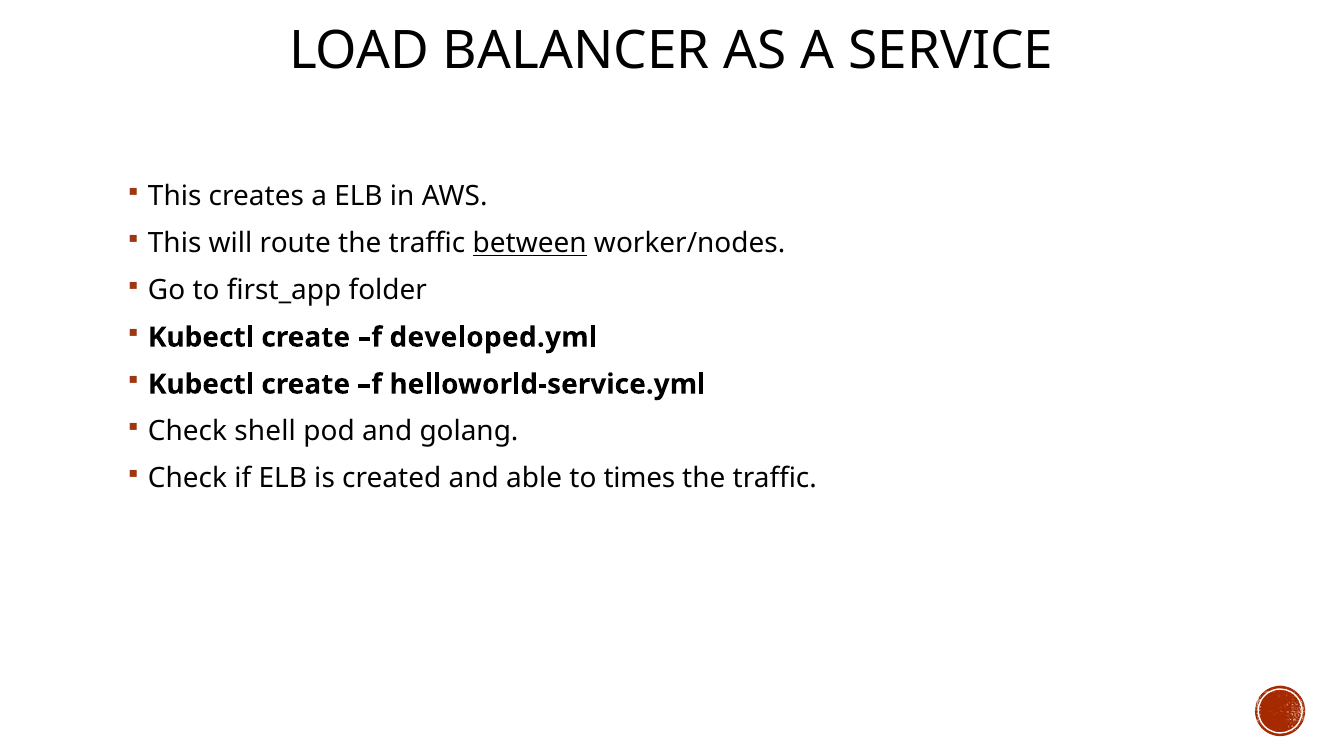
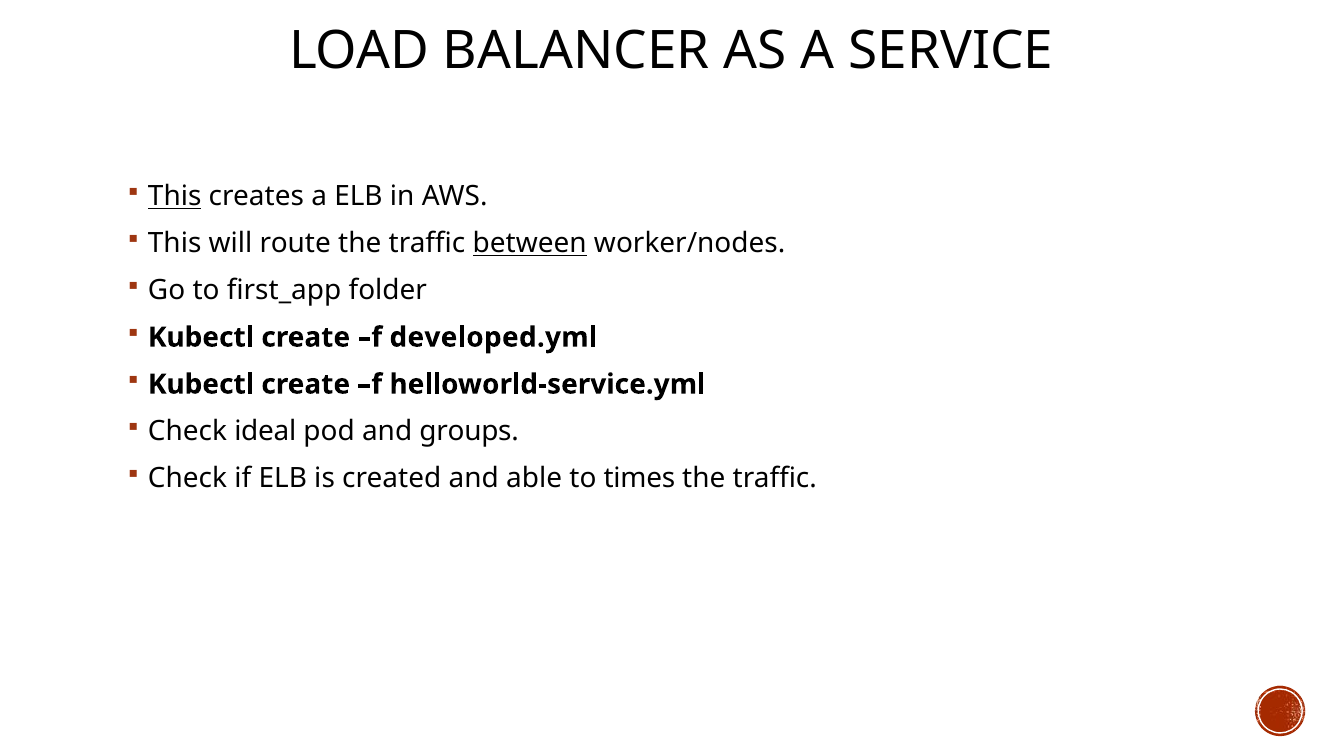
This underline: none -> present (175, 196)
shell: shell -> ideal (265, 431)
golang: golang -> groups (469, 431)
